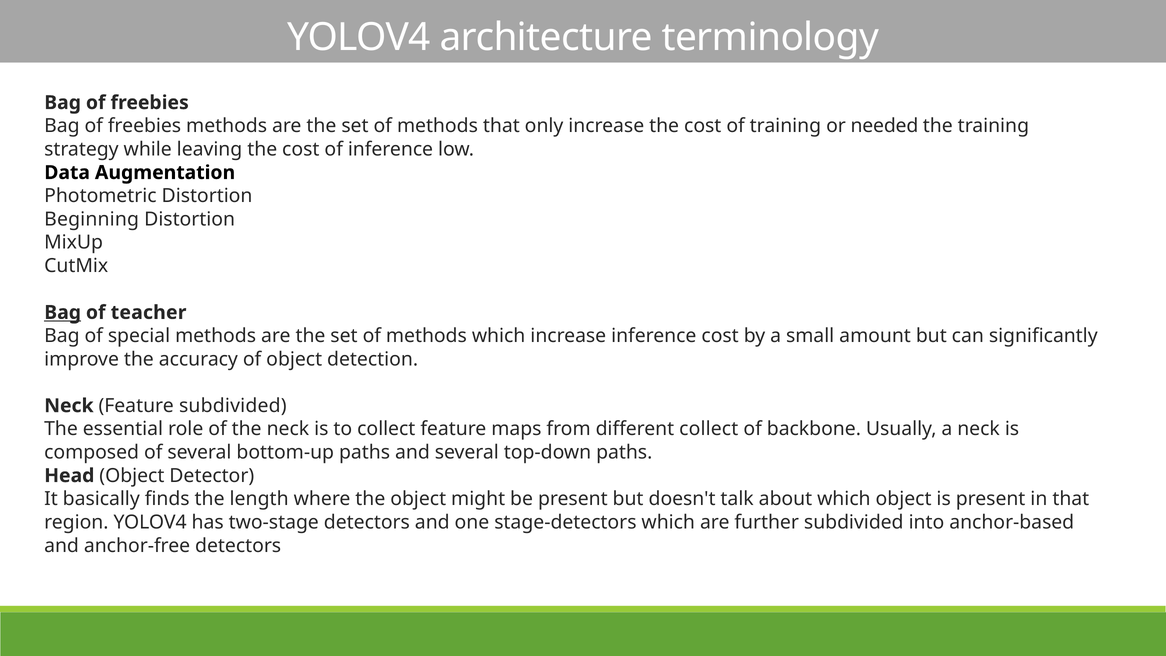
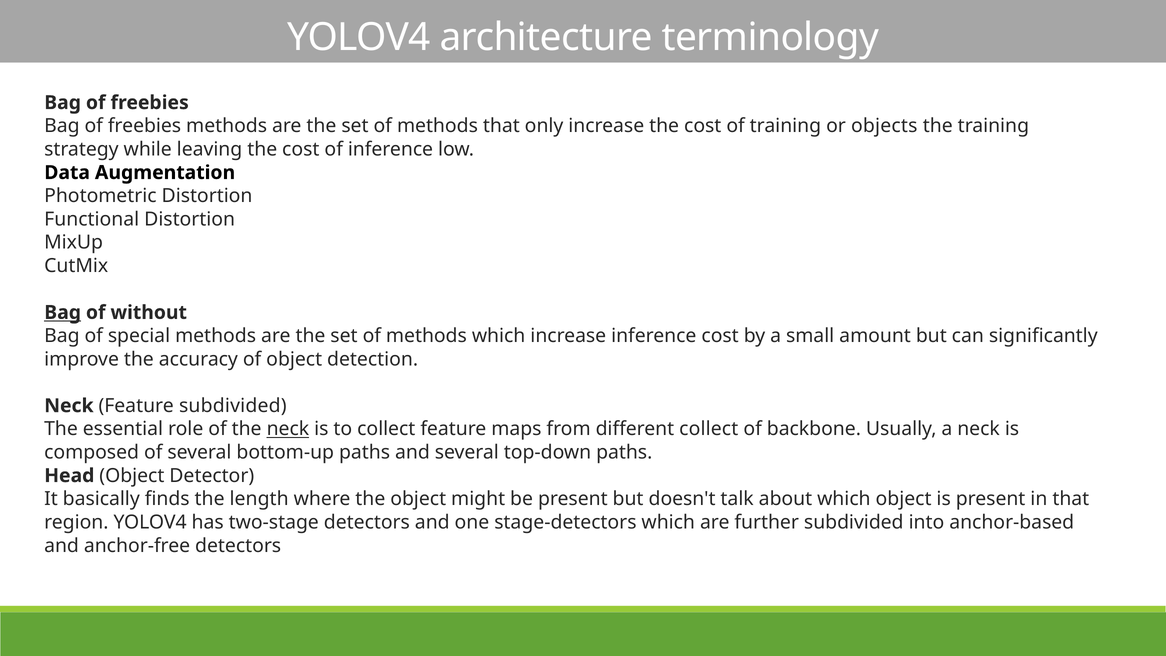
needed: needed -> objects (884, 126)
Beginning: Beginning -> Functional (92, 219)
teacher: teacher -> without (149, 312)
neck underline: none -> present (288, 429)
